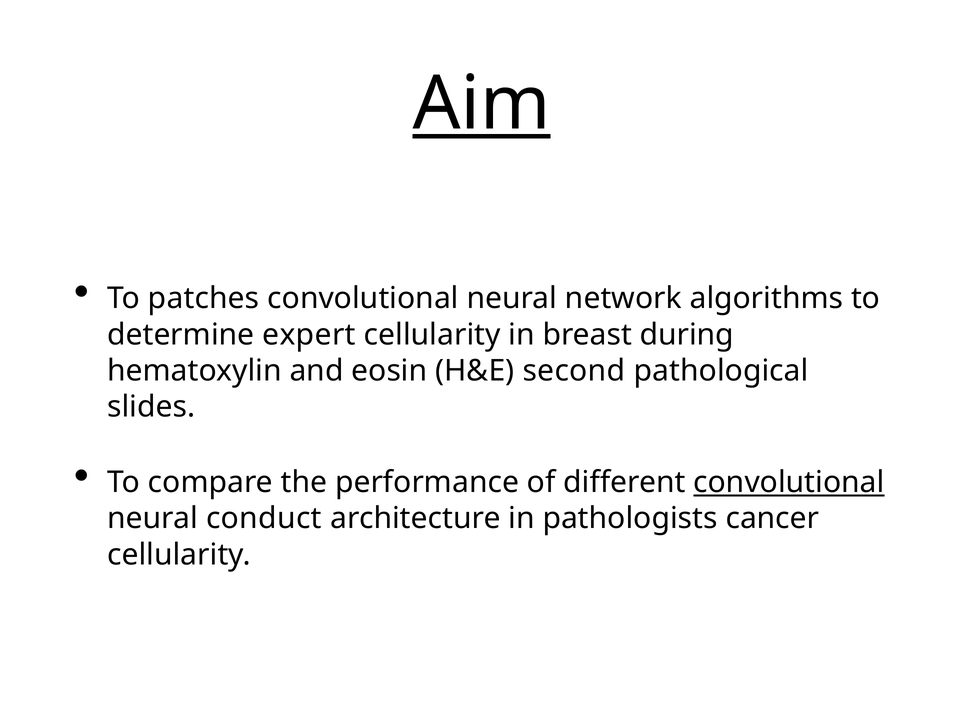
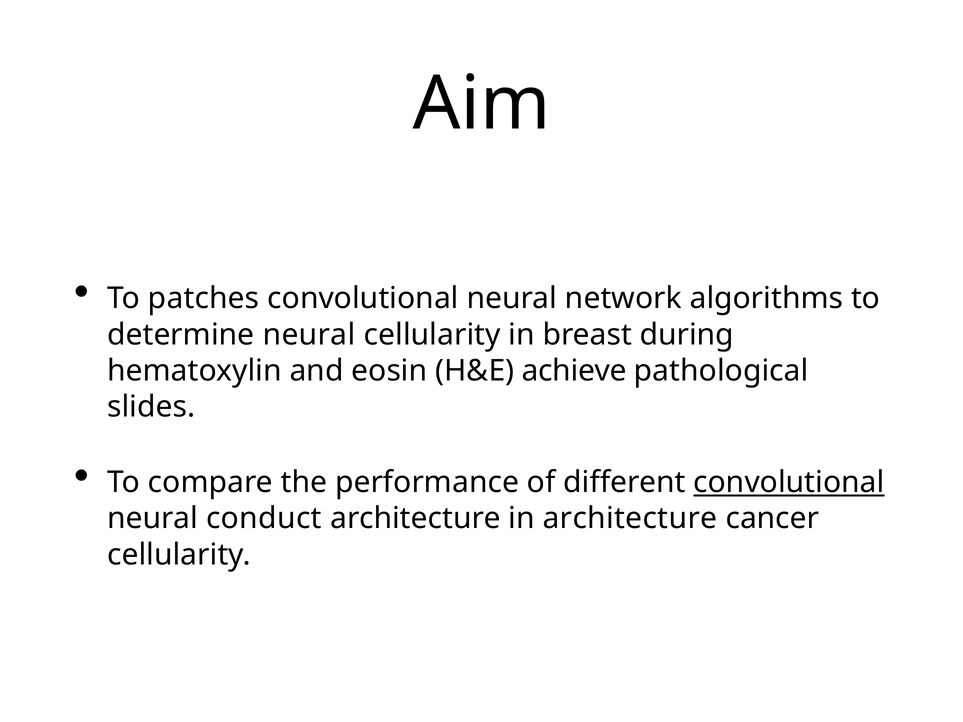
Aim underline: present -> none (482, 104)
determine expert: expert -> neural (309, 335)
second: second -> achieve (574, 371)
in pathologists: pathologists -> architecture (630, 519)
